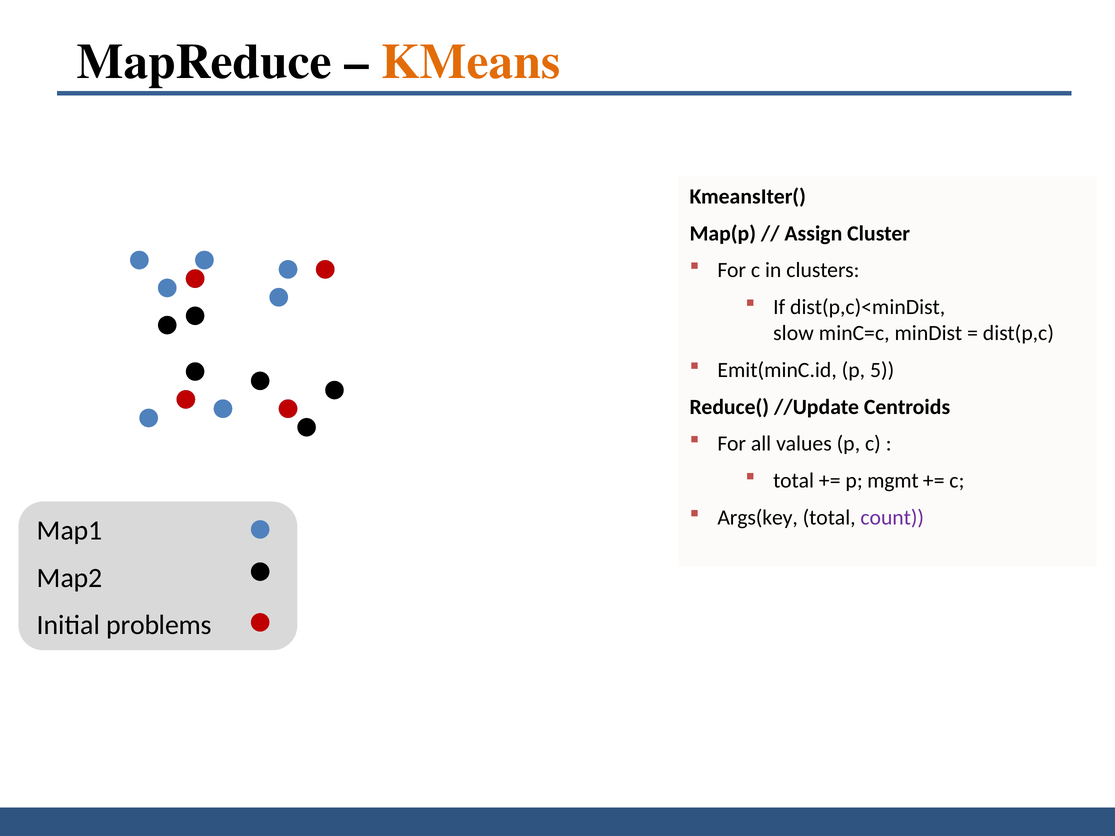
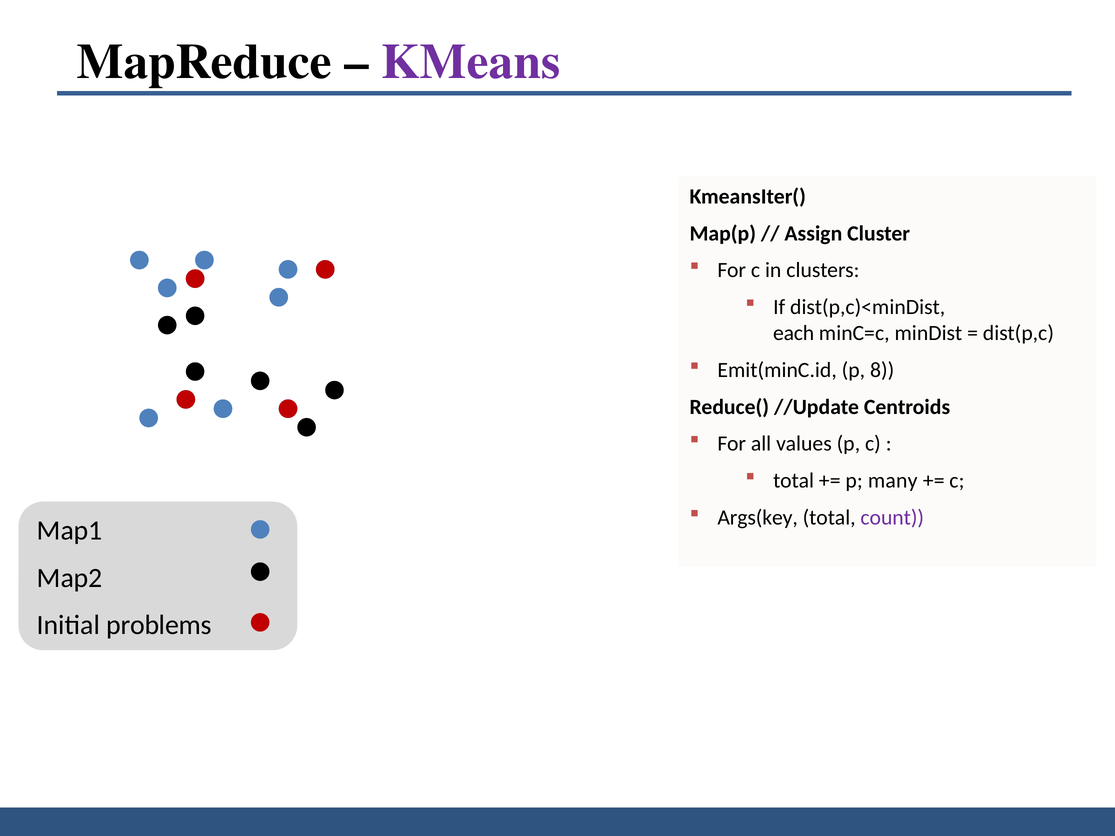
KMeans colour: orange -> purple (471, 62)
slow: slow -> each (794, 333)
5: 5 -> 8 (882, 370)
mgmt: mgmt -> many (893, 481)
